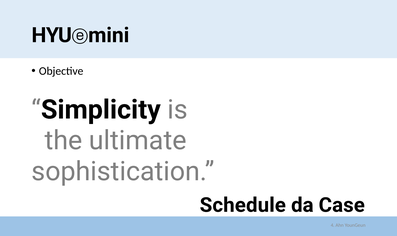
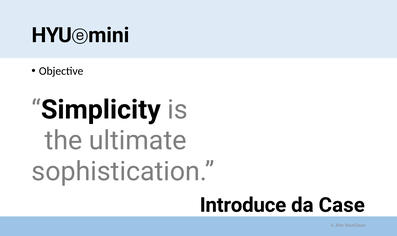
Schedule: Schedule -> Introduce (243, 205)
